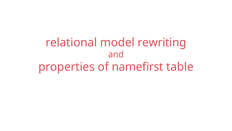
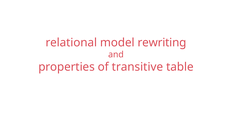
namefirst: namefirst -> transitive (137, 67)
